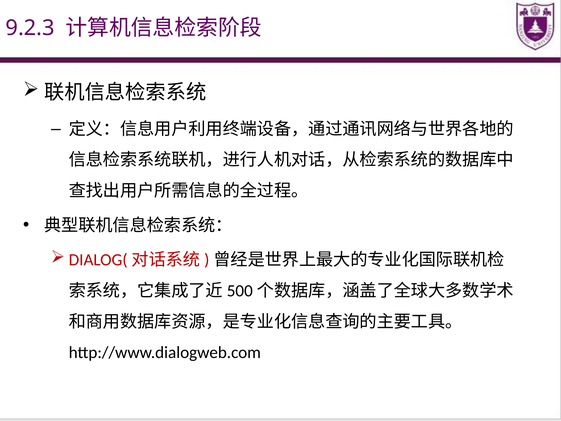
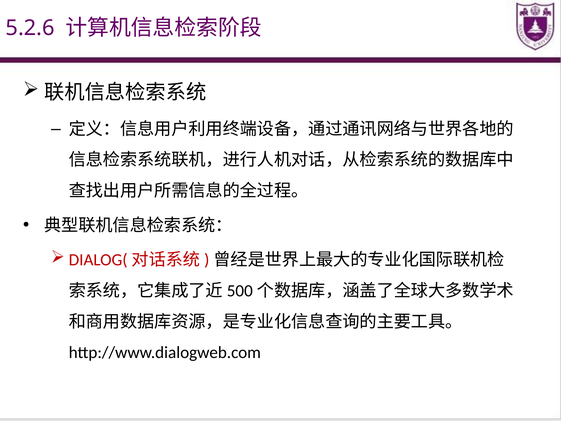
9.2.3: 9.2.3 -> 5.2.6 (30, 28)
